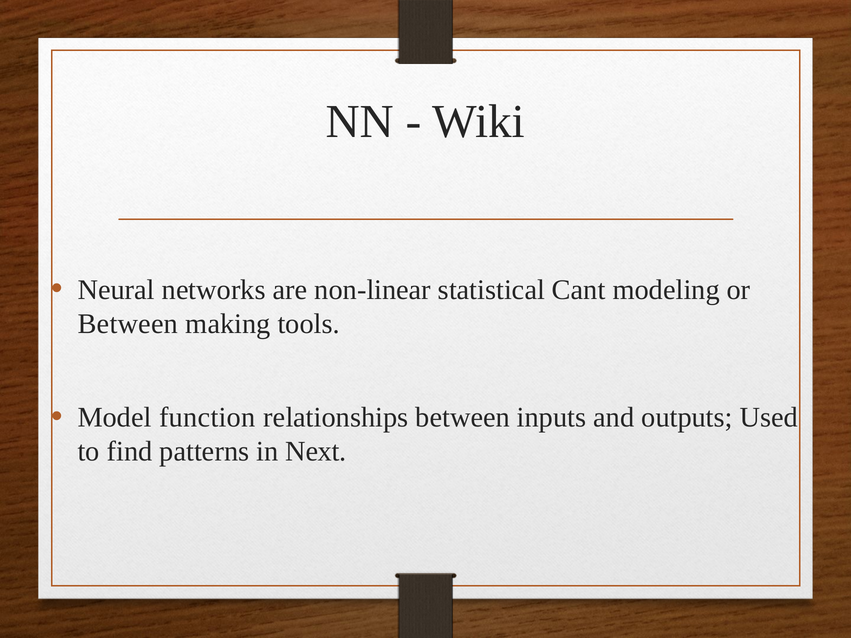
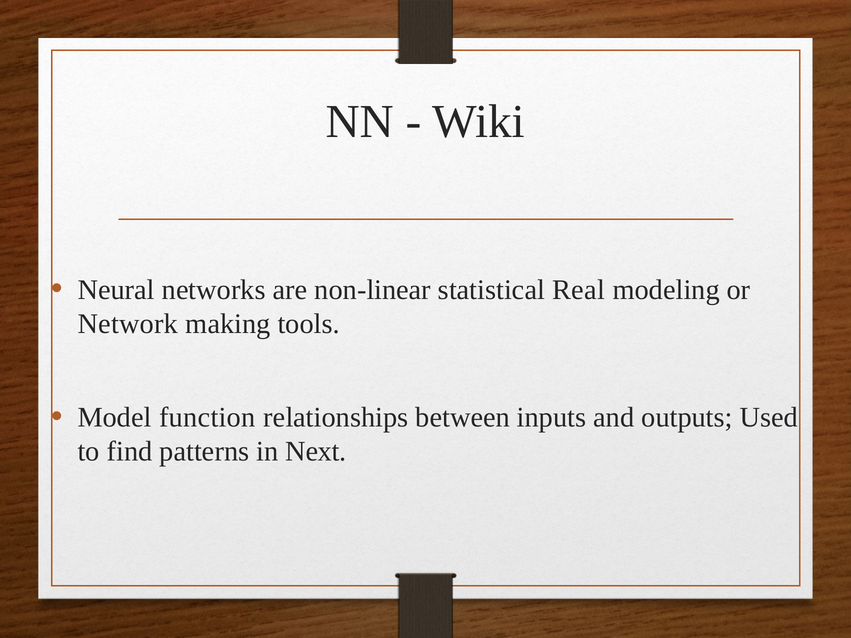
Cant: Cant -> Real (579, 290)
Between: Between -> Network (128, 324)
